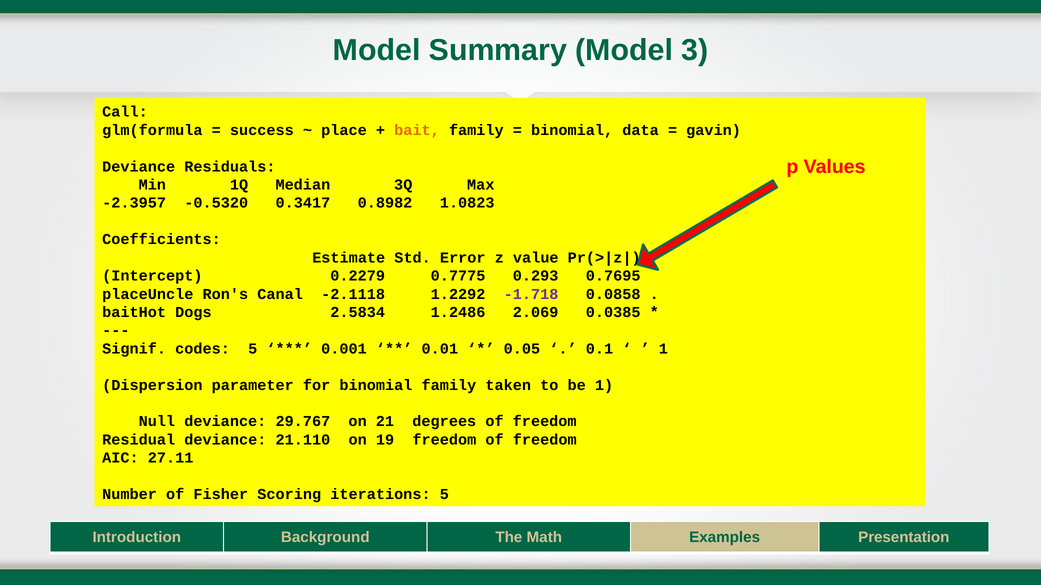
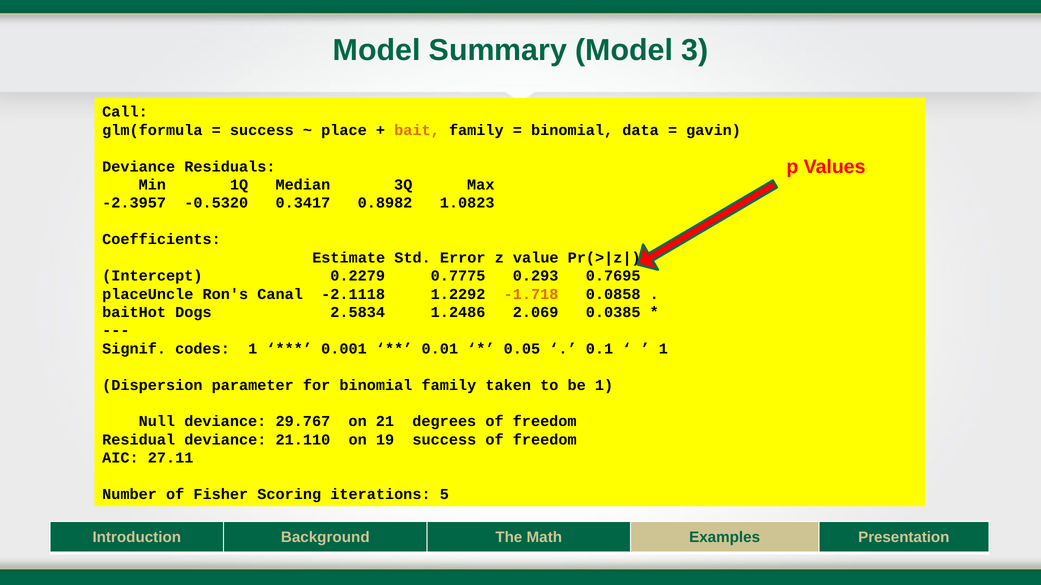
-1.718 colour: purple -> orange (531, 294)
codes 5: 5 -> 1 (253, 349)
19 freedom: freedom -> success (444, 440)
